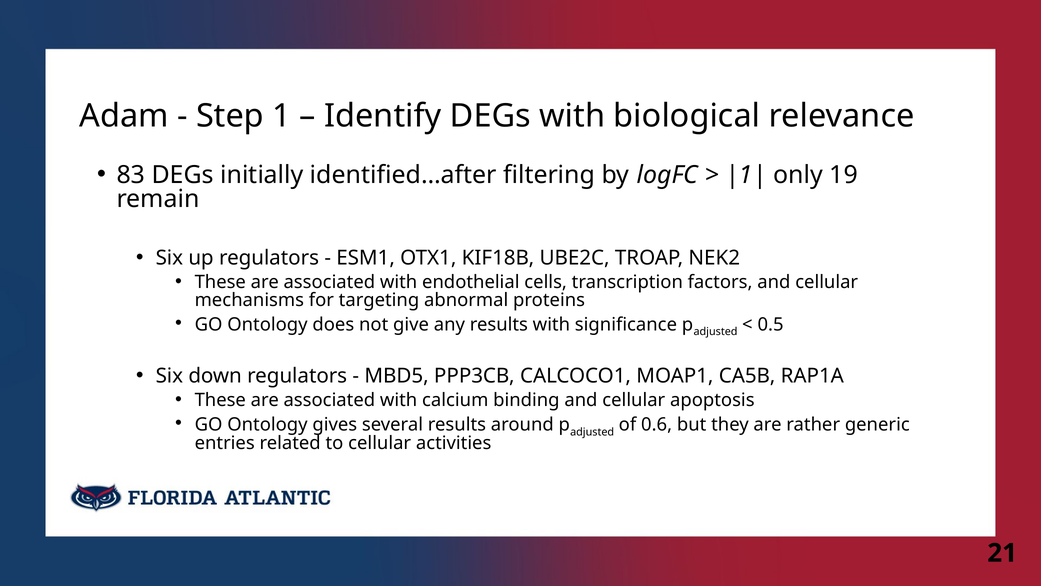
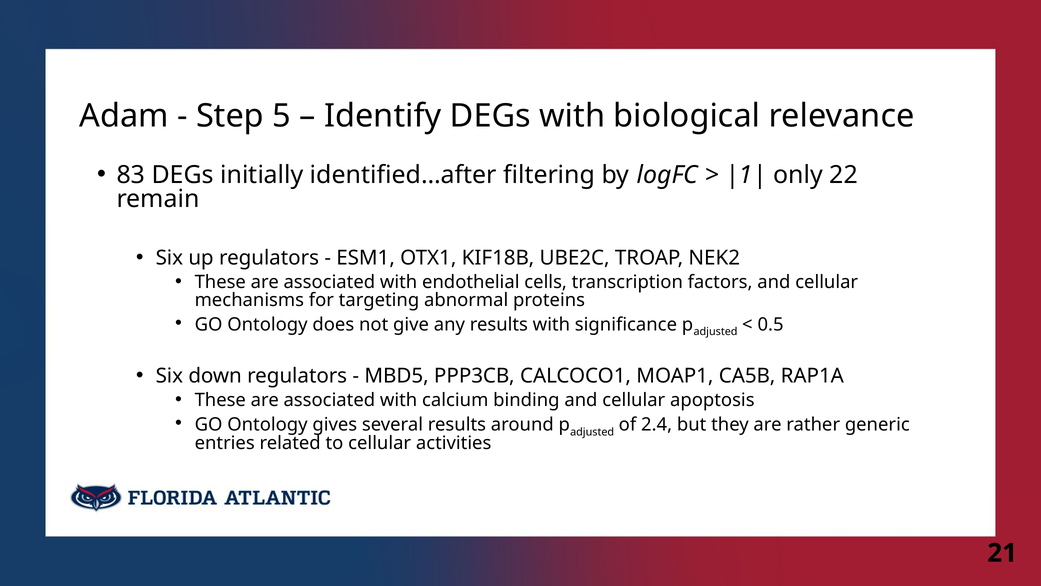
1: 1 -> 5 (282, 116)
19: 19 -> 22 (844, 175)
0.6: 0.6 -> 2.4 (657, 425)
